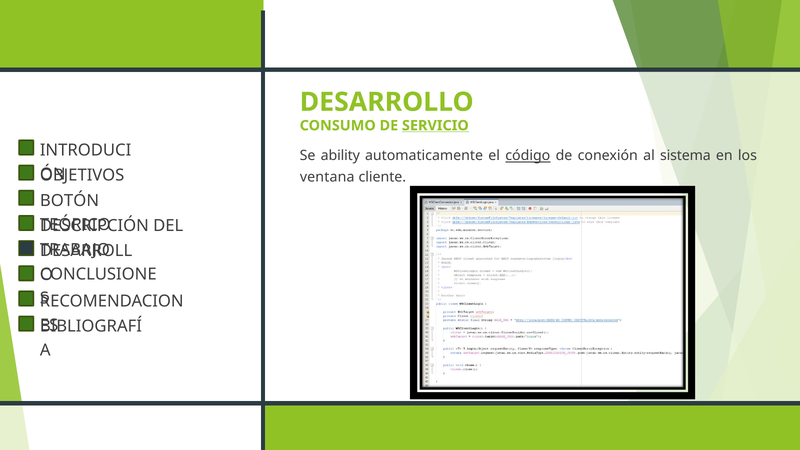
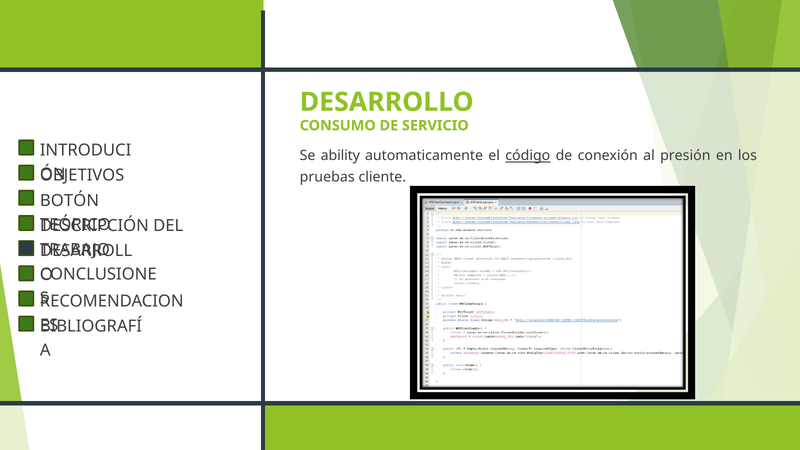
SERVICIO underline: present -> none (435, 126)
sistema: sistema -> presión (685, 156)
ventana: ventana -> pruebas (327, 177)
